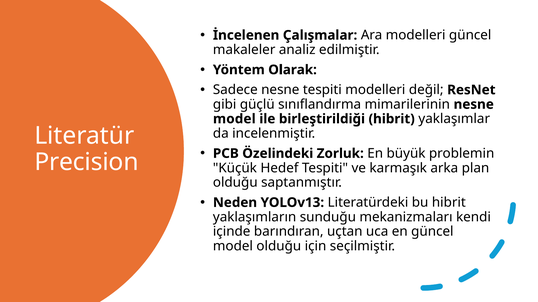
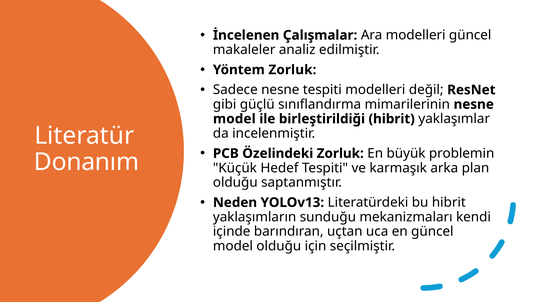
Yöntem Olarak: Olarak -> Zorluk (292, 70)
Precision: Precision -> Donanım (87, 163)
